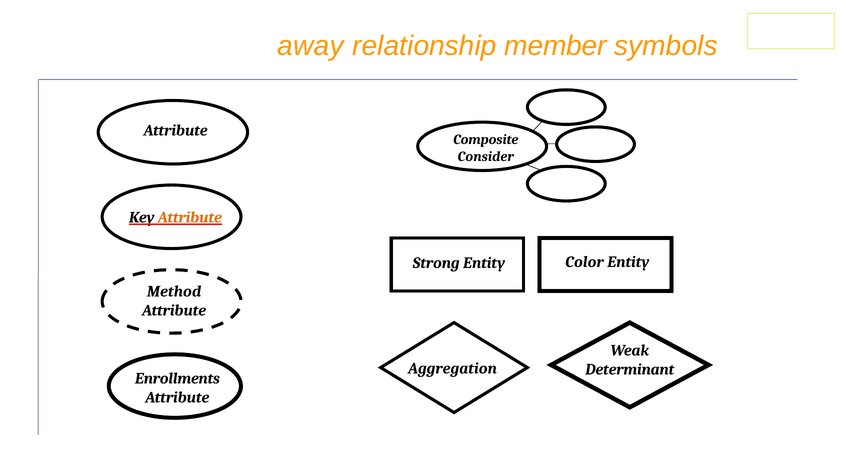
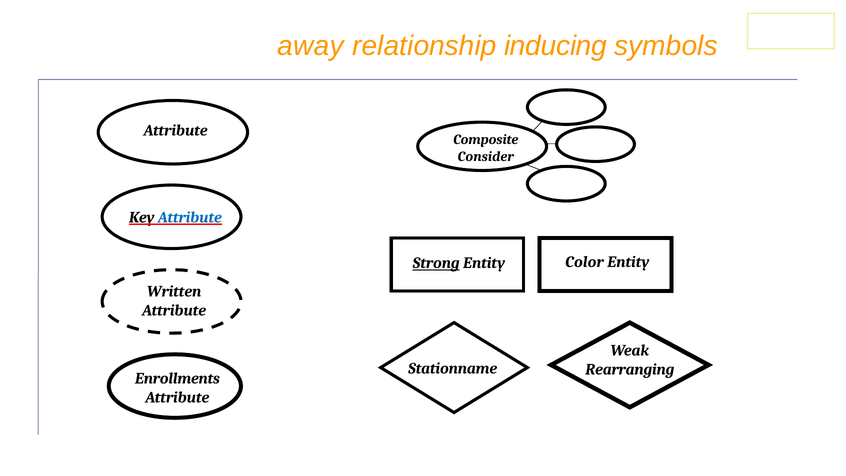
member: member -> inducing (556, 46)
Attribute colour: orange -> blue (190, 218)
Strong underline: none -> present (436, 263)
Method: Method -> Written (174, 291)
Aggregation: Aggregation -> Stationname (453, 368)
Determinant: Determinant -> Rearranging (630, 369)
